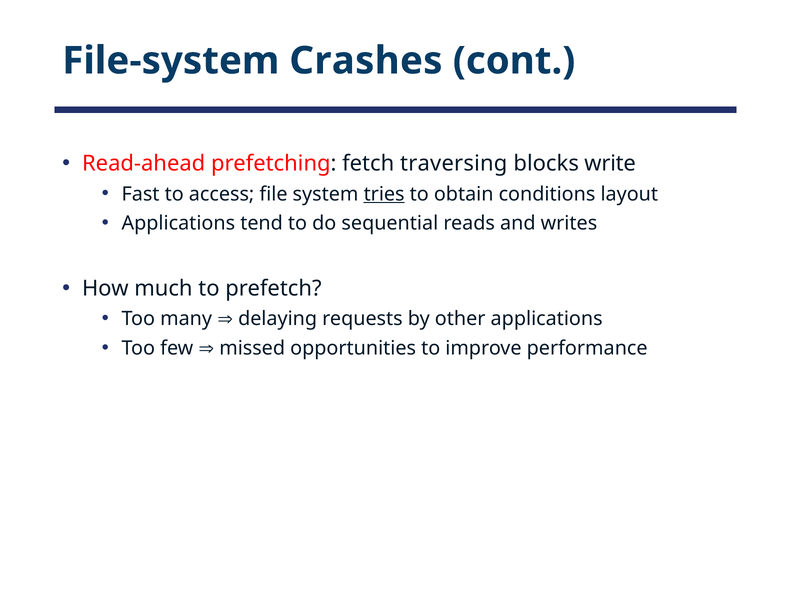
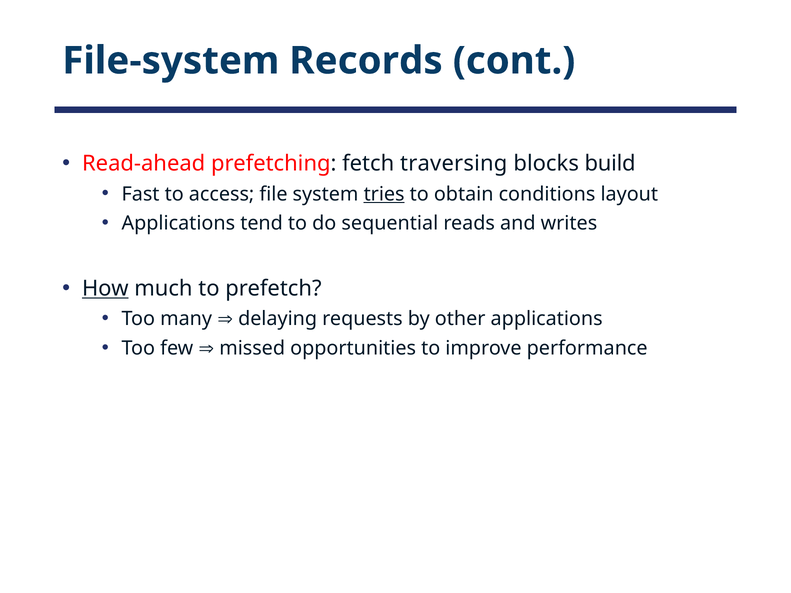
Crashes: Crashes -> Records (366, 61)
write: write -> build (610, 164)
How underline: none -> present (105, 289)
